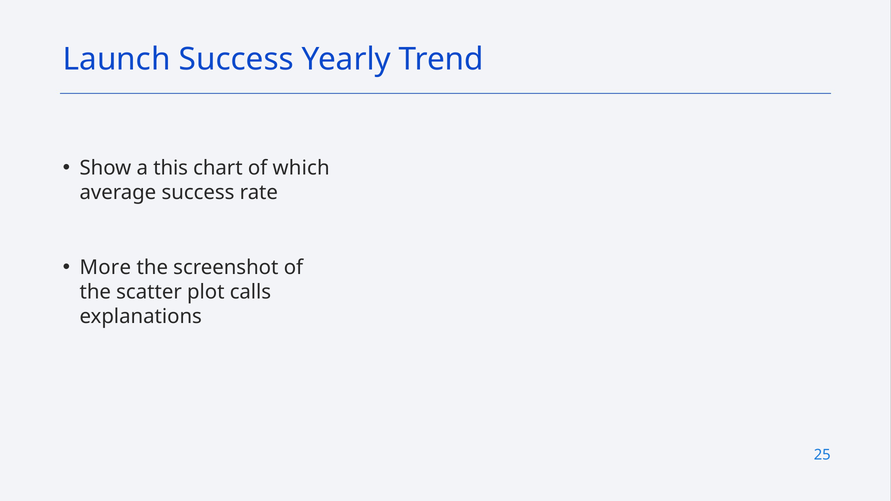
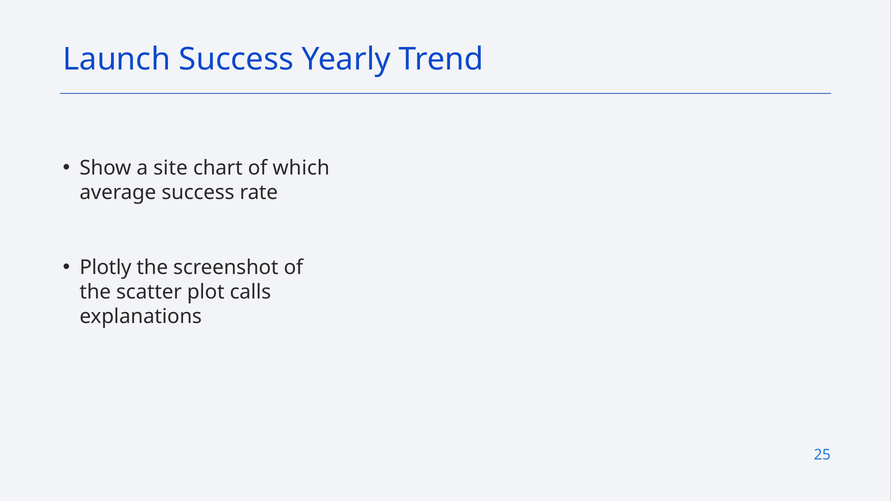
this: this -> site (170, 168)
More: More -> Plotly (106, 268)
